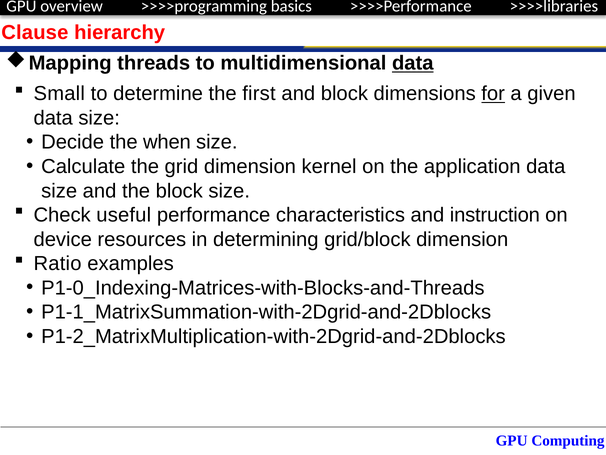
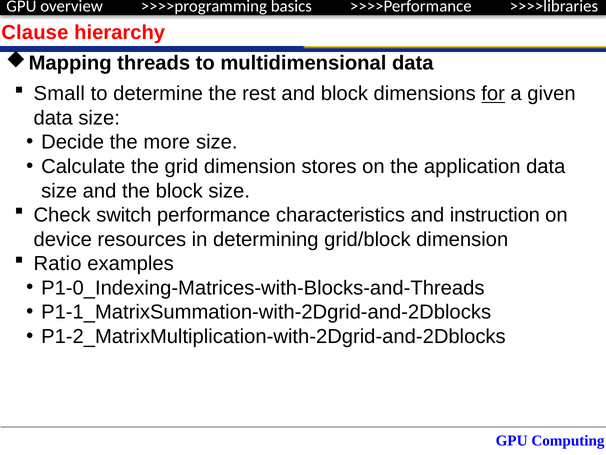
data underline: present -> none (413, 63)
first: first -> rest (259, 94)
when: when -> more (167, 142)
kernel: kernel -> stores (329, 166)
useful: useful -> switch (124, 215)
